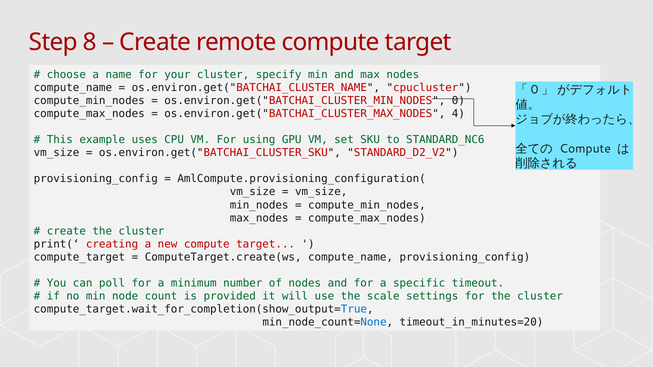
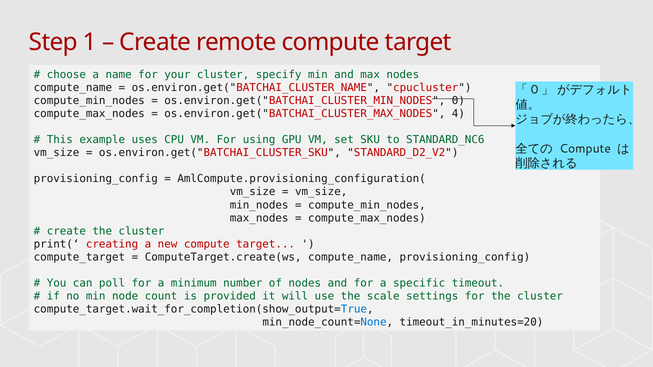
8: 8 -> 1 (90, 42)
